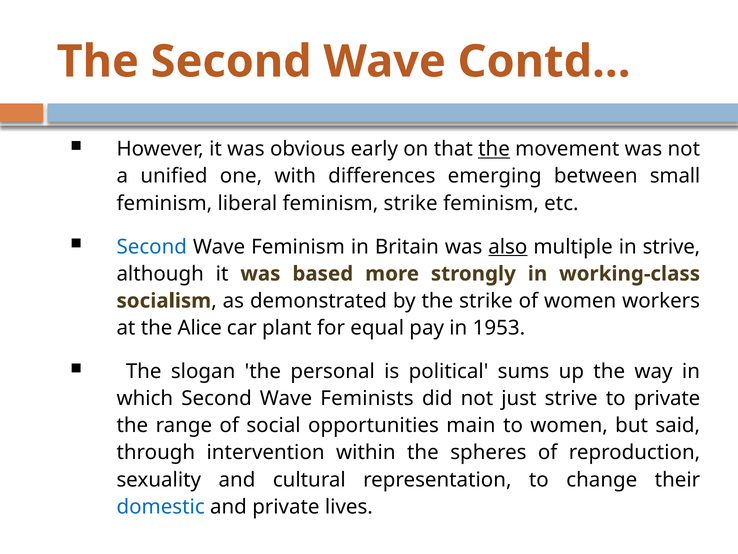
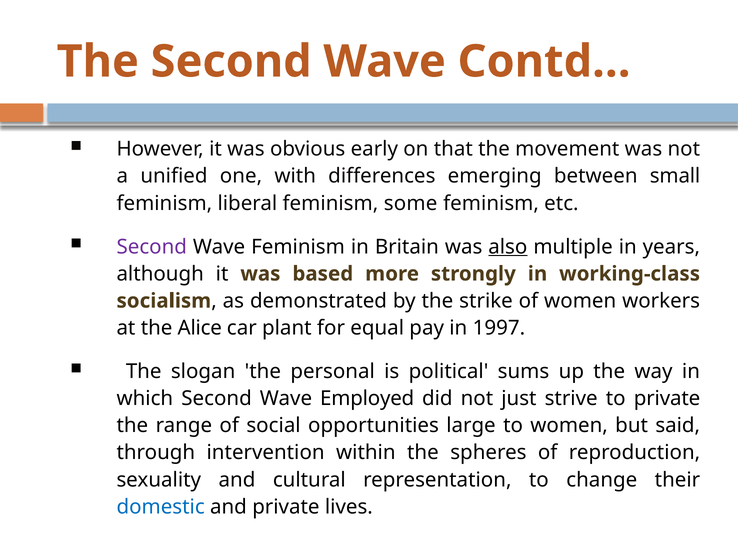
the underline: present -> none (494, 149)
feminism strike: strike -> some (411, 203)
Second colour: blue -> purple (152, 247)
in strive: strive -> years (671, 247)
1953: 1953 -> 1997 (499, 328)
Feminists: Feminists -> Employed (367, 398)
main: main -> large (471, 425)
